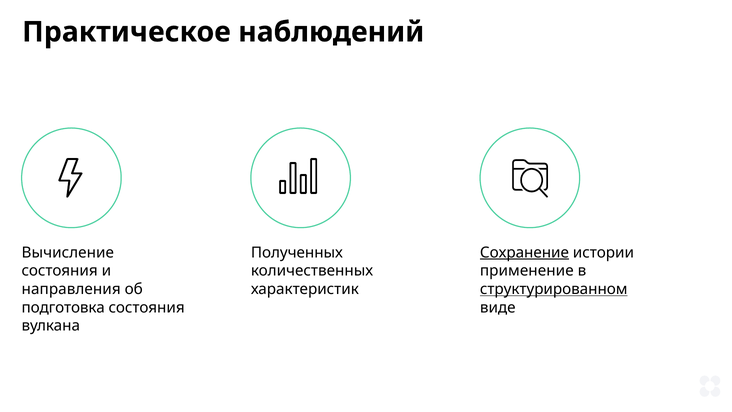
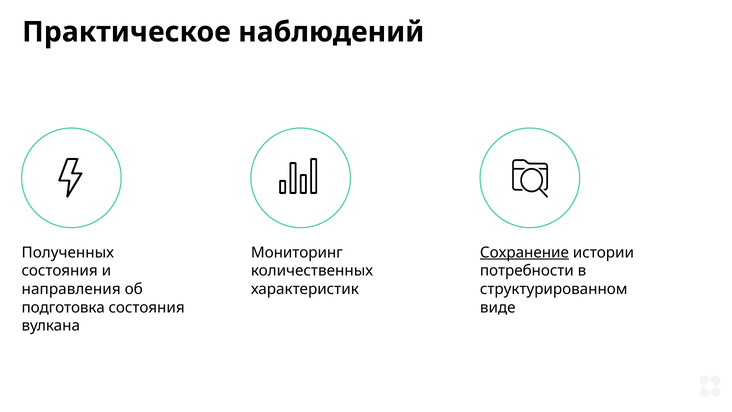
Вычисление: Вычисление -> Полученных (68, 252)
Полученных: Полученных -> Мониторинг (297, 252)
применение: применение -> потребности (527, 271)
структурированном underline: present -> none (554, 289)
